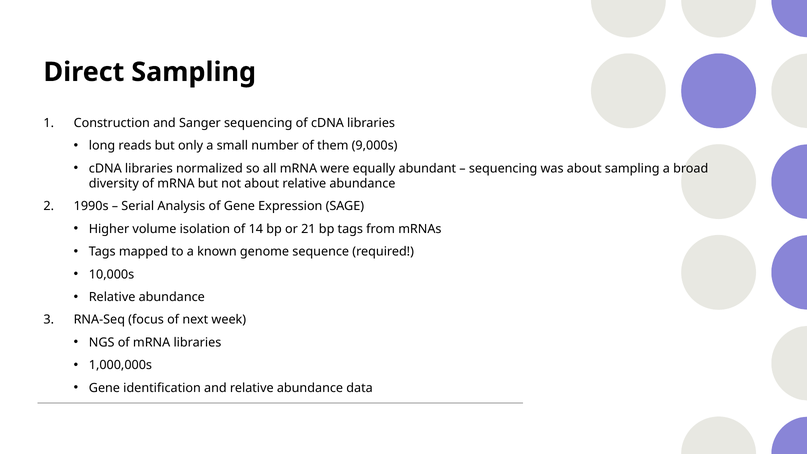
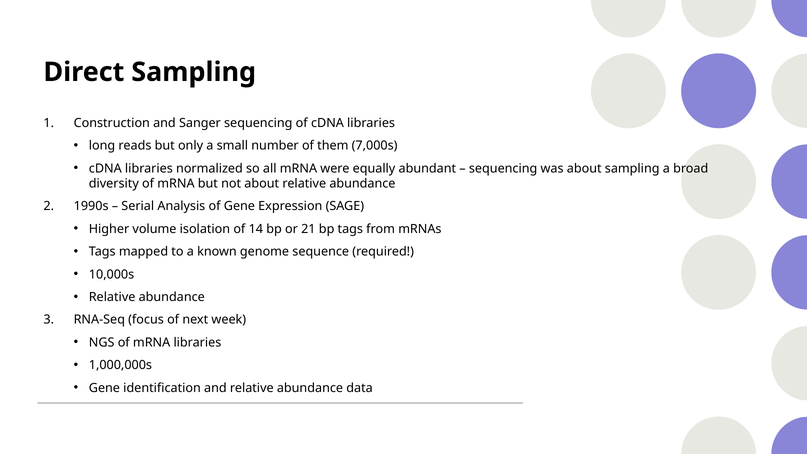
9,000s: 9,000s -> 7,000s (375, 146)
